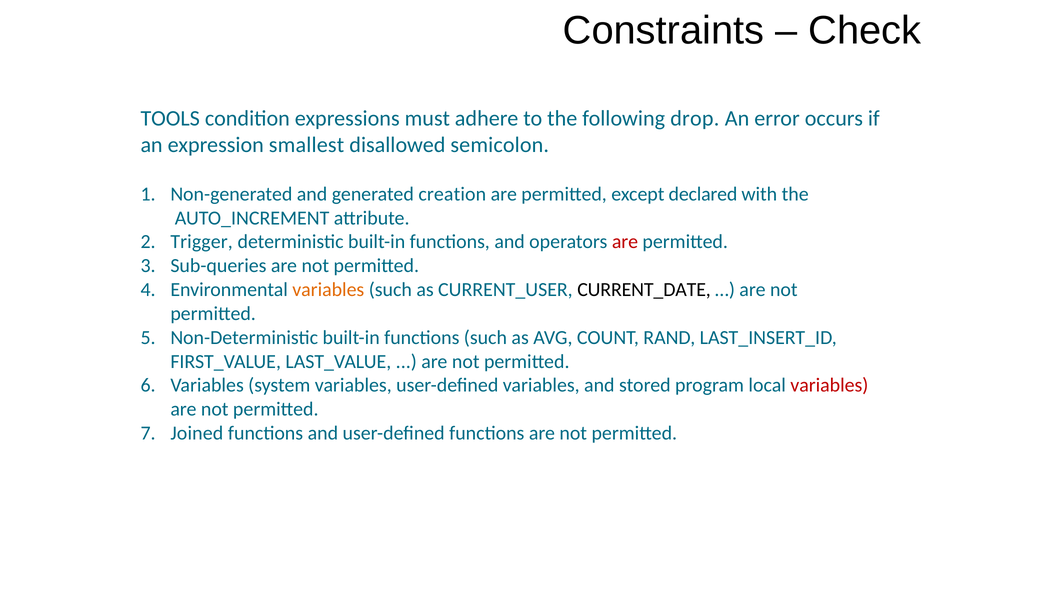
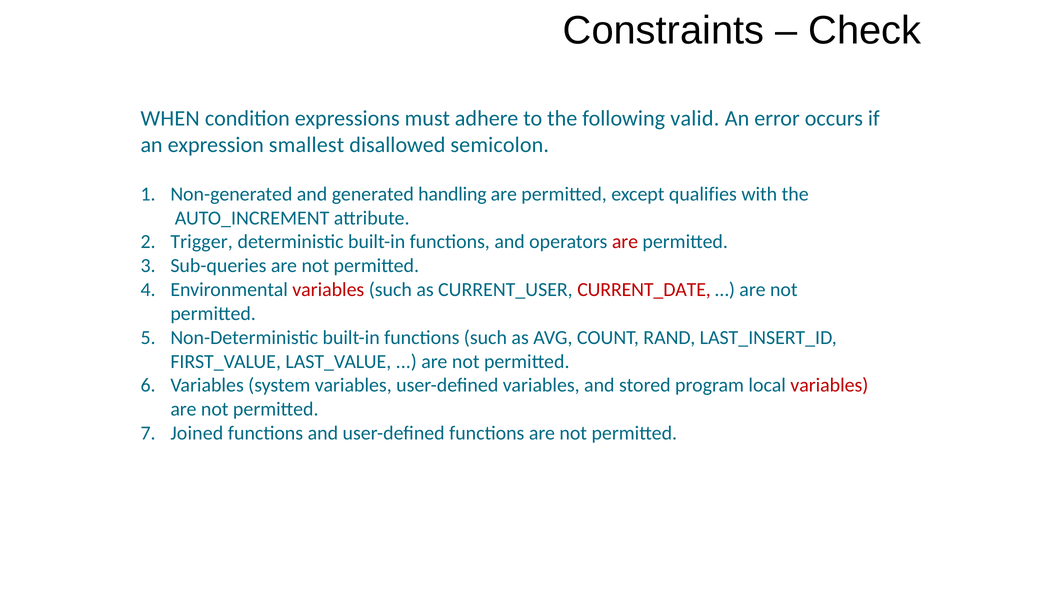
TOOLS: TOOLS -> WHEN (170, 118)
drop: drop -> valid (695, 118)
creation: creation -> handling (452, 194)
declared: declared -> qualifies (703, 194)
variables colour: orange -> red (328, 289)
CURRENT_DATE colour: black -> red (644, 289)
